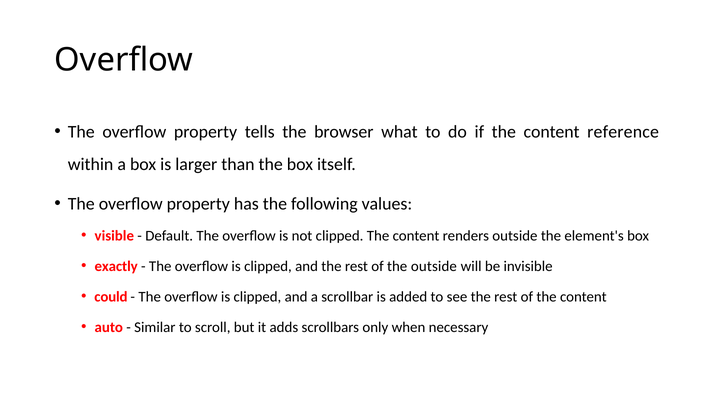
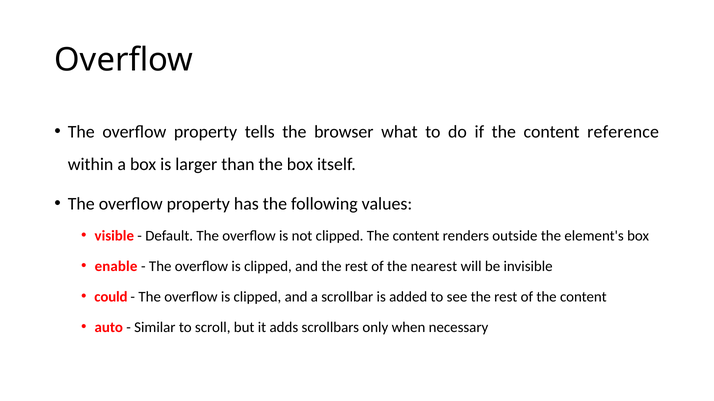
exactly: exactly -> enable (116, 267)
the outside: outside -> nearest (434, 267)
